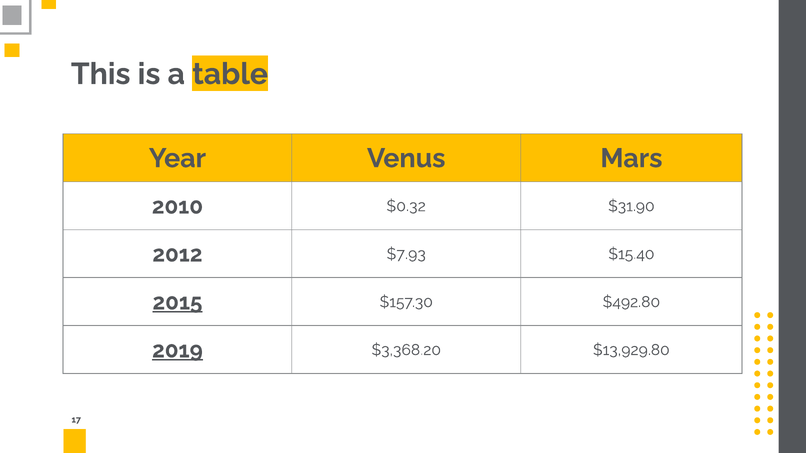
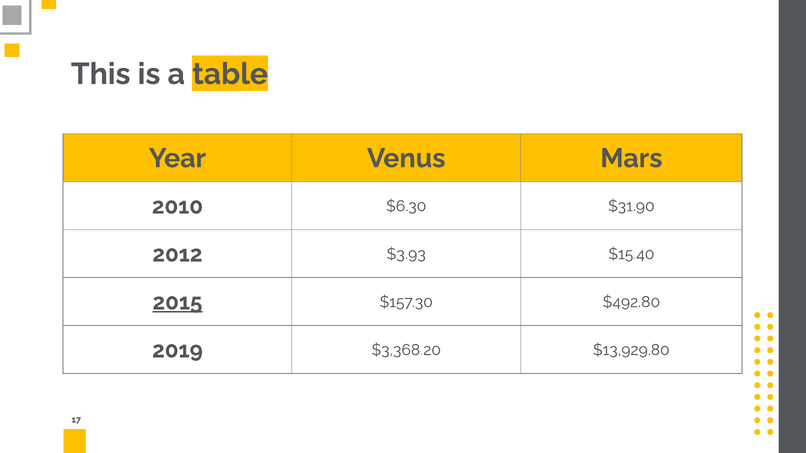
$0.32: $0.32 -> $6.30 (406, 206)
$7.93: $7.93 -> $3.93 (406, 254)
2019 underline: present -> none (177, 350)
